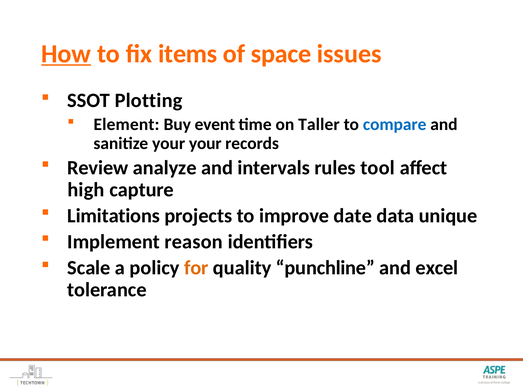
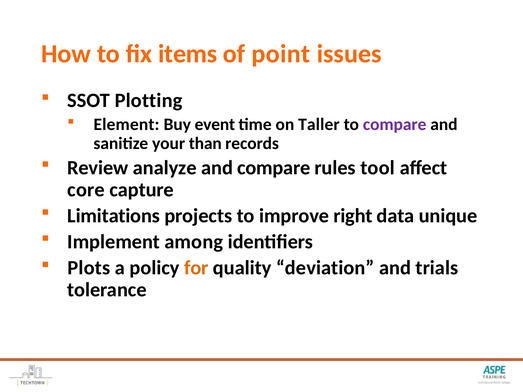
How underline: present -> none (66, 54)
space: space -> point (281, 54)
compare colour: blue -> purple (395, 125)
your your: your -> than (205, 143)
and intervals: intervals -> compare (274, 168)
high: high -> core (86, 190)
date: date -> right (353, 216)
reason: reason -> among (194, 242)
Scale: Scale -> Plots (89, 268)
punchline: punchline -> deviation (325, 268)
excel: excel -> trials (437, 268)
